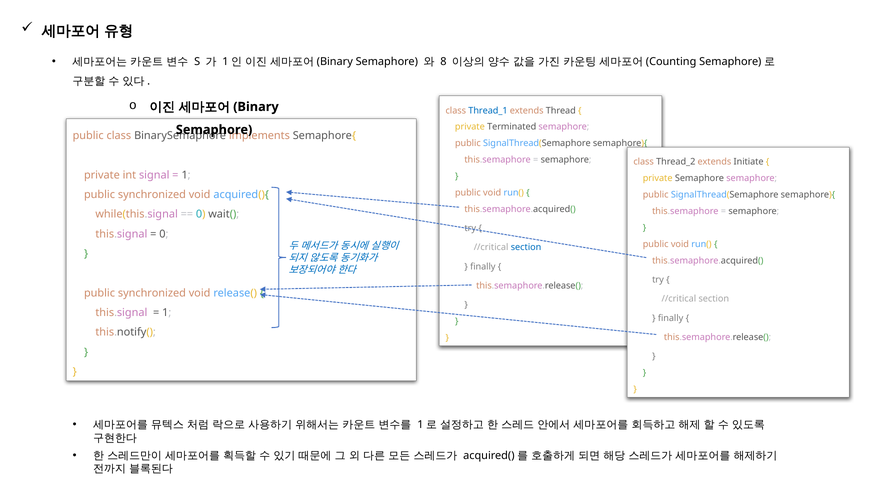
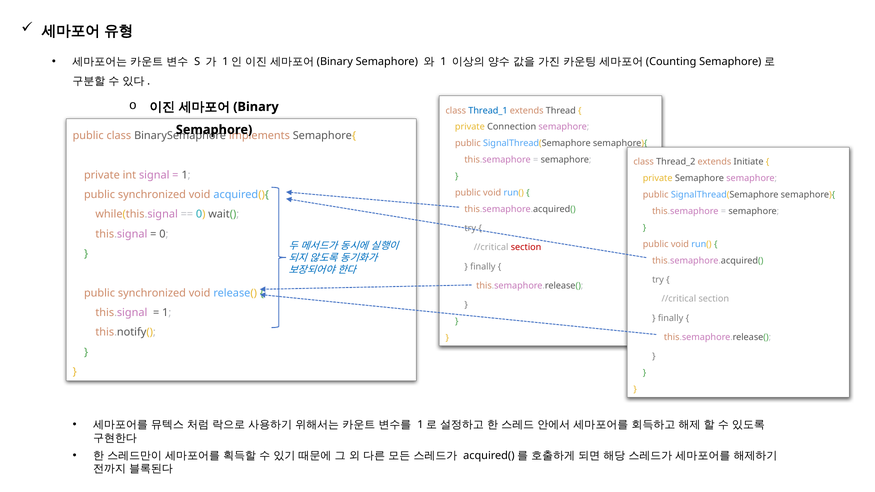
8: 8 -> 1 (443, 62)
Terminated: Terminated -> Connection (512, 127)
section colour: blue -> red (526, 248)
